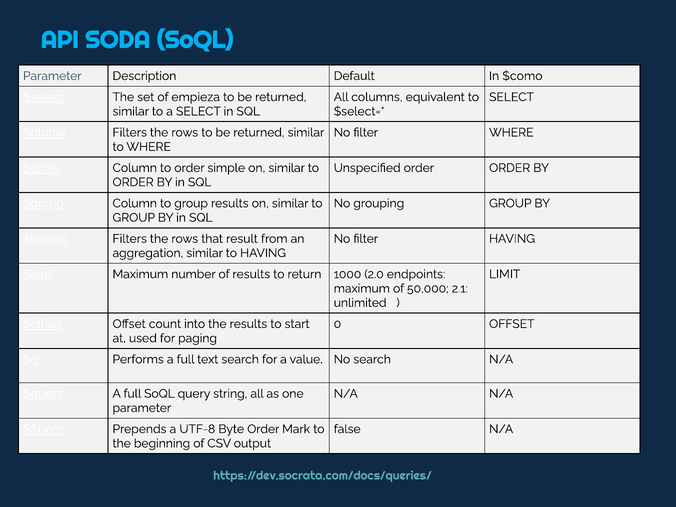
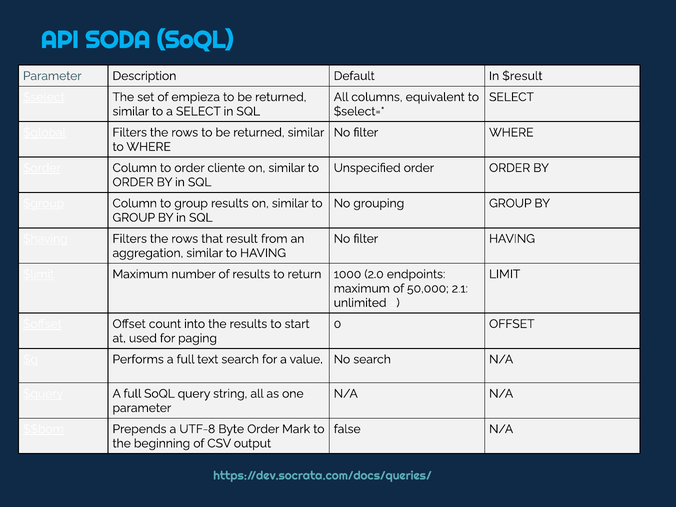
$como: $como -> $result (522, 76)
simple: simple -> cliente (226, 168)
